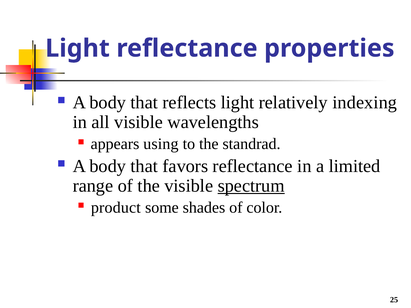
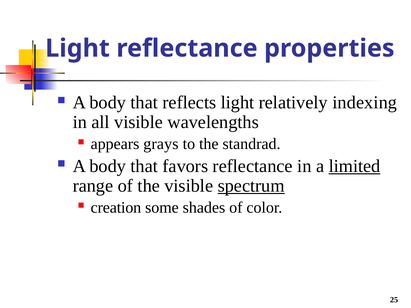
using: using -> grays (161, 144)
limited underline: none -> present (355, 166)
product: product -> creation (116, 208)
